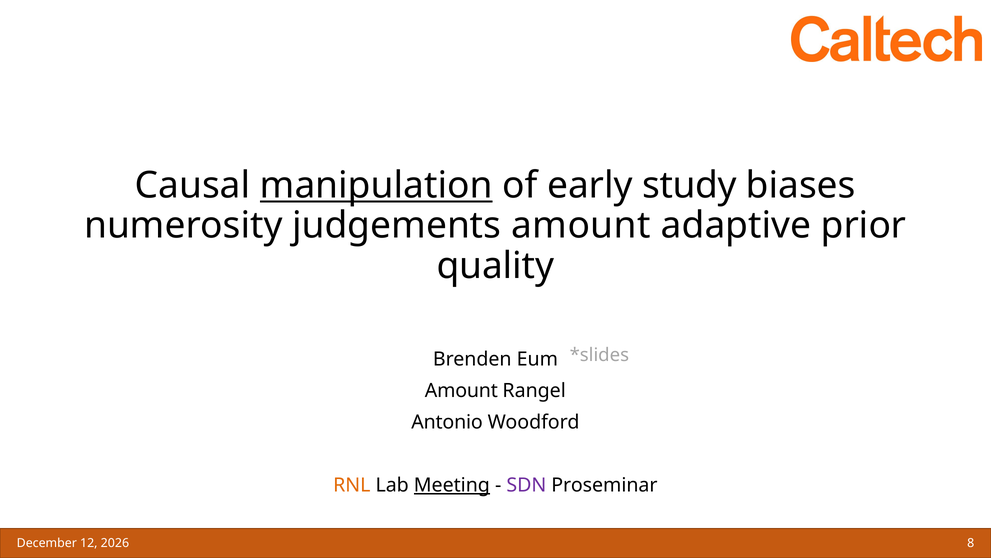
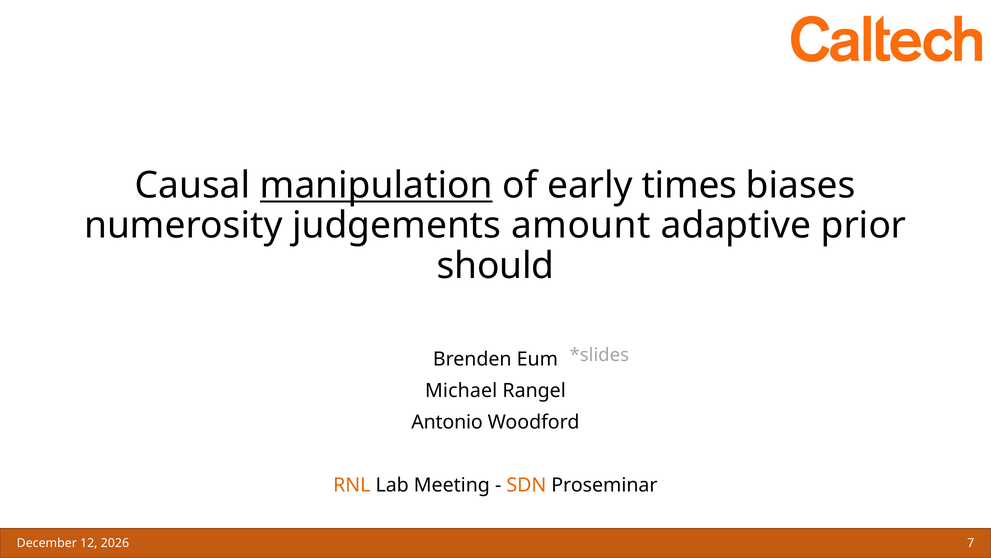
study: study -> times (689, 185)
quality: quality -> should (495, 266)
Amount: Amount -> Michael (461, 390)
Meeting underline: present -> none (452, 485)
SDN colour: purple -> orange (526, 485)
8: 8 -> 7 (971, 542)
